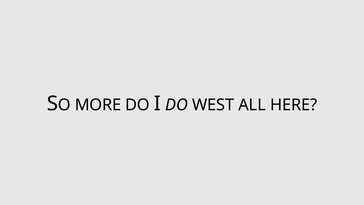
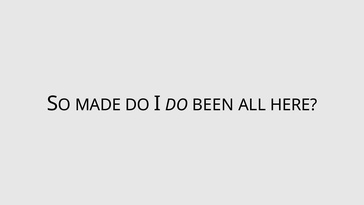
MORE: MORE -> MADE (98, 105)
WEST: WEST -> BEEN (213, 105)
